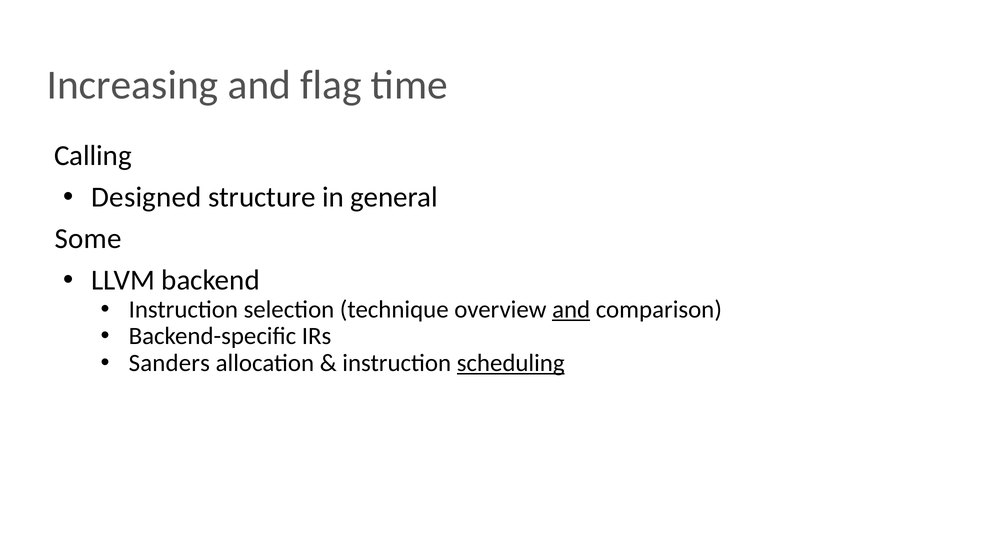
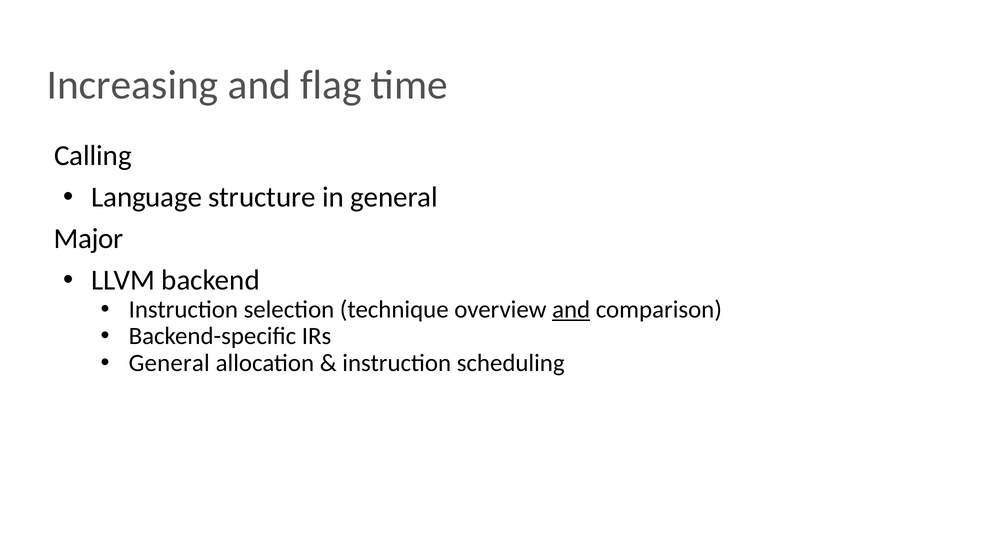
Designed: Designed -> Language (147, 197)
Some: Some -> Major (88, 239)
Sanders: Sanders -> General (169, 364)
scheduling underline: present -> none (511, 364)
